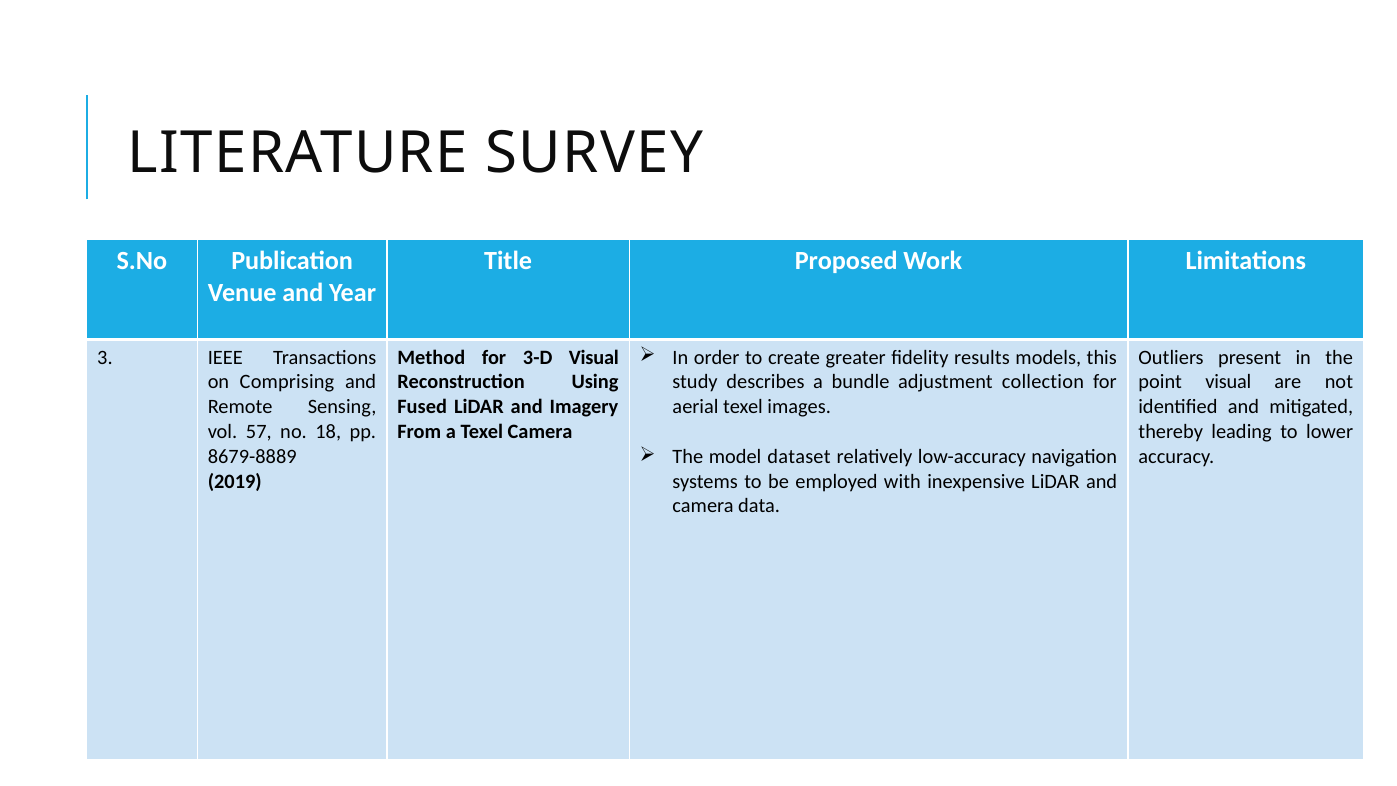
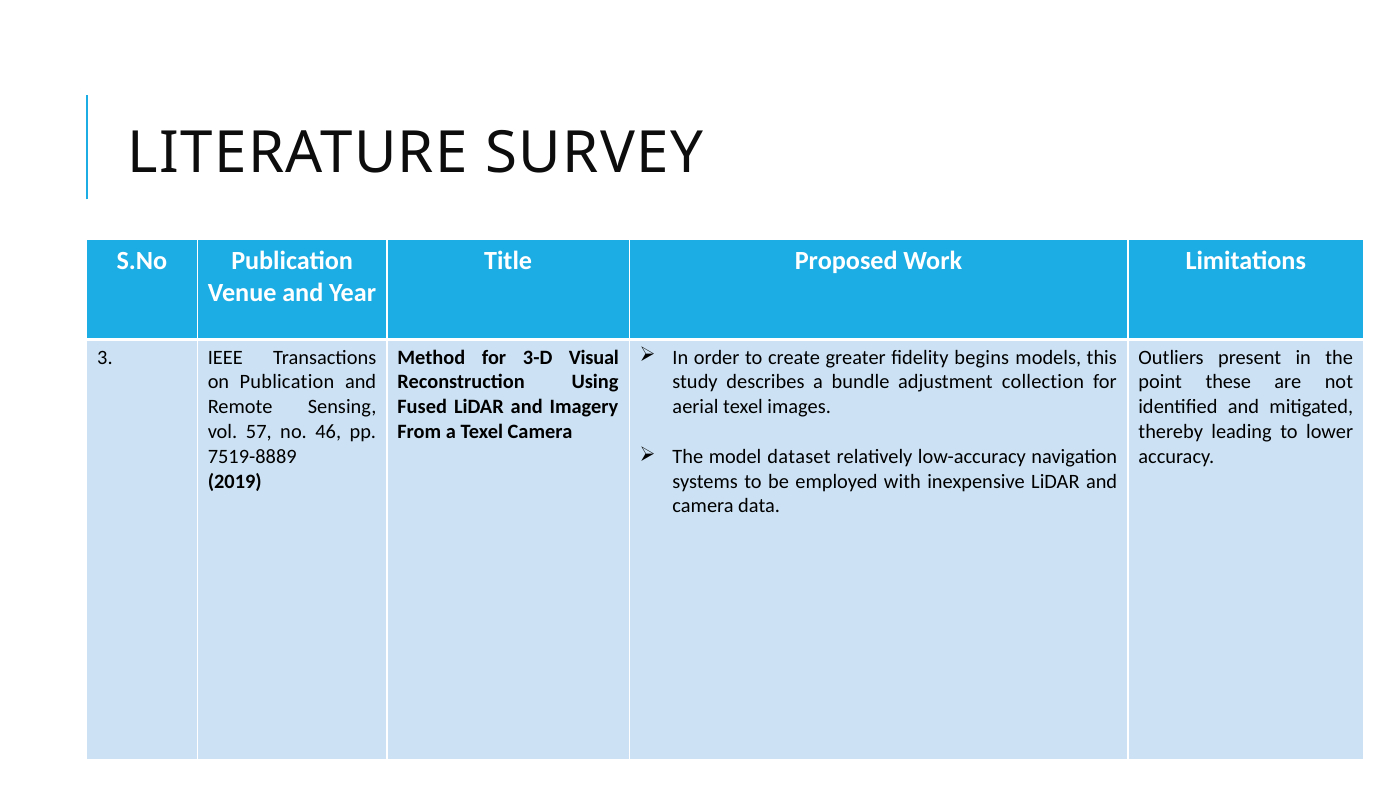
results: results -> begins (982, 357)
on Comprising: Comprising -> Publication (287, 382)
point visual: visual -> these (1228, 382)
18: 18 -> 46 (328, 432)
8679-8889: 8679-8889 -> 7519-8889 (252, 456)
